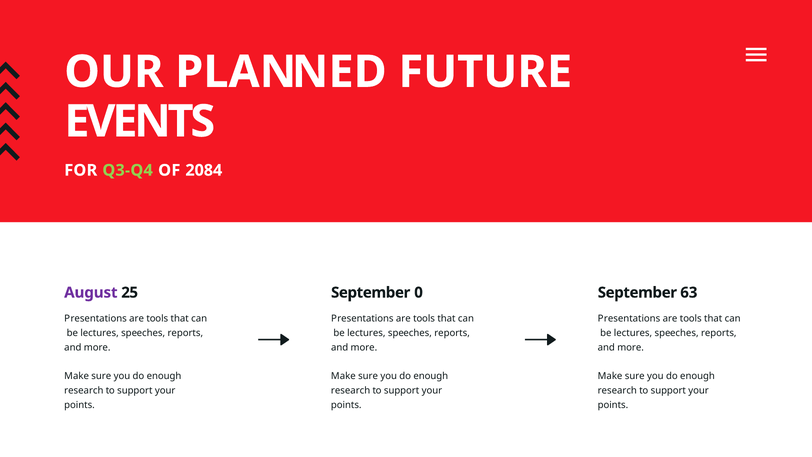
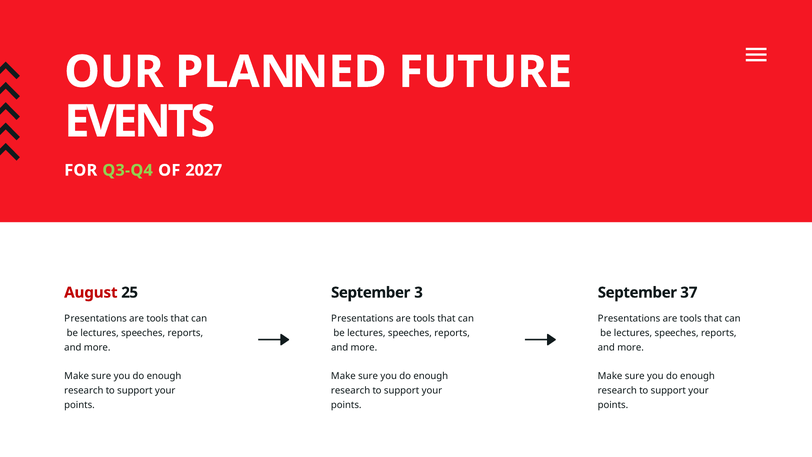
2084: 2084 -> 2027 (204, 170)
August colour: purple -> red (91, 292)
0: 0 -> 3 (419, 292)
63: 63 -> 37 (689, 292)
